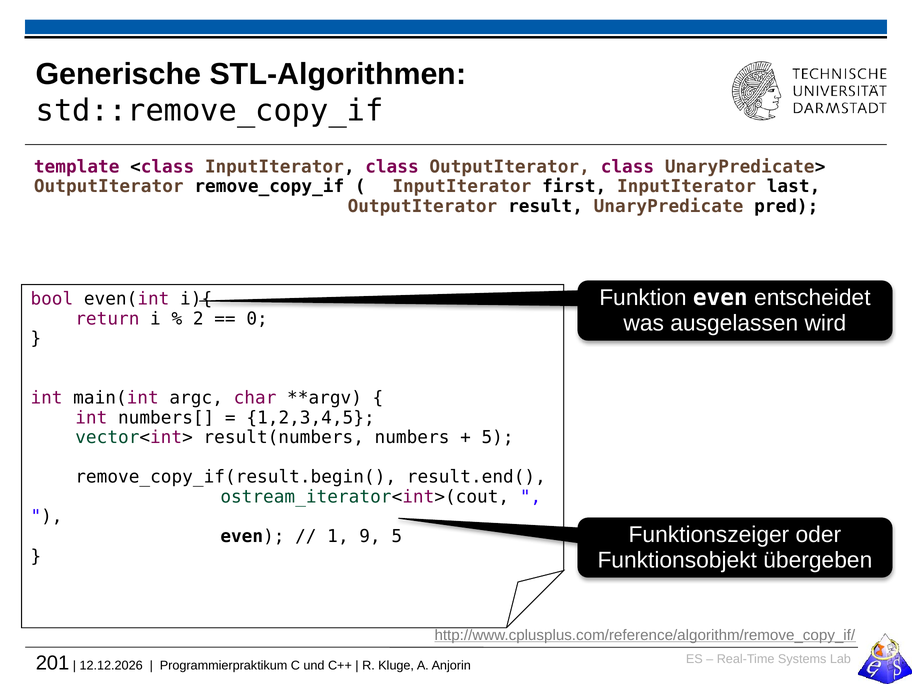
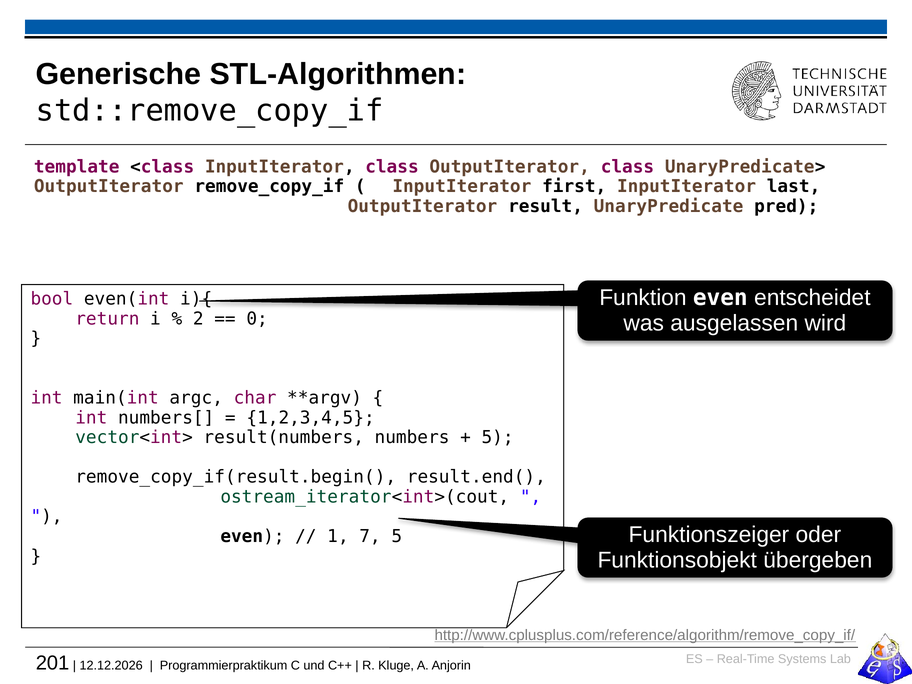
9: 9 -> 7 (370, 536)
